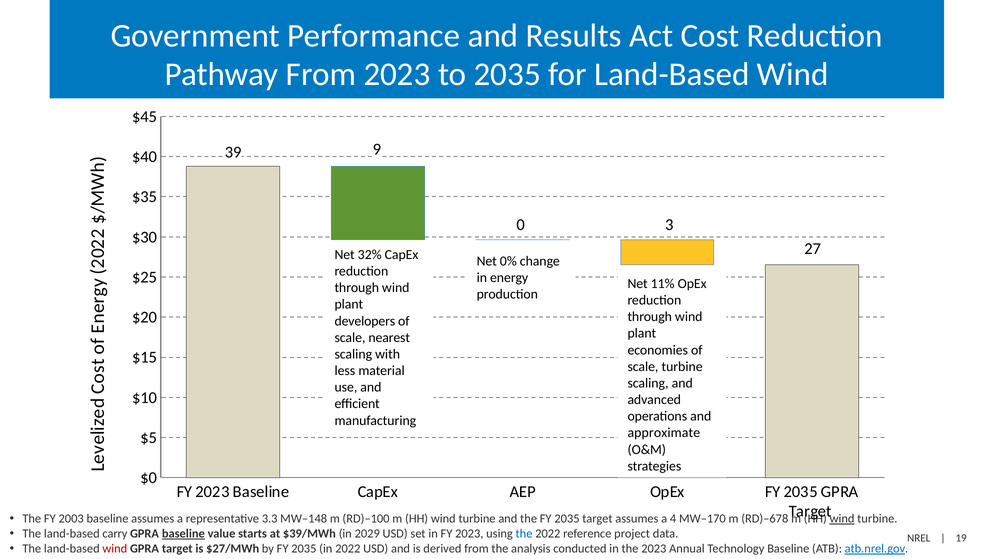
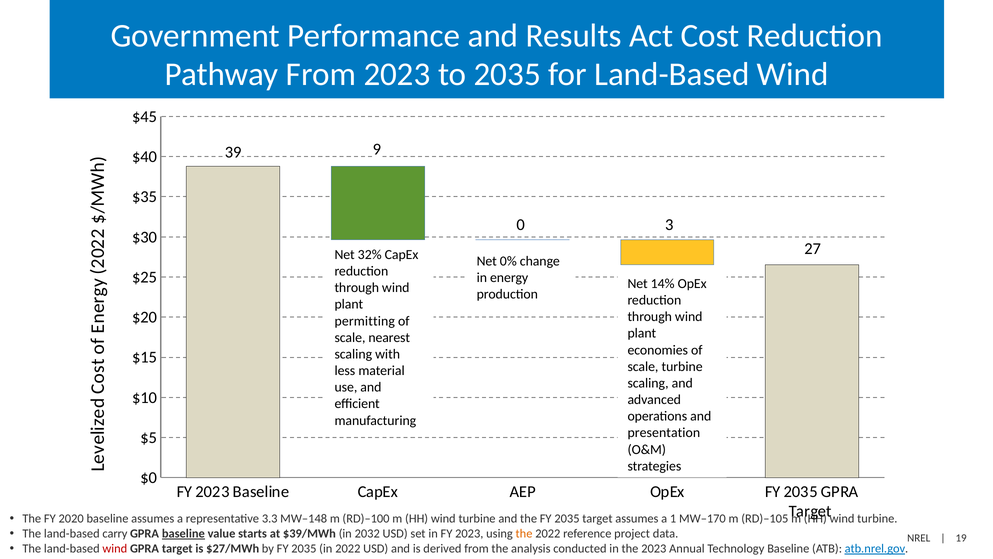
11%: 11% -> 14% (663, 283)
developers: developers -> permitting (365, 321)
approximate: approximate -> presentation (664, 433)
2003: 2003 -> 2020 (71, 518)
4: 4 -> 1 (673, 518)
RD)–678: RD)–678 -> RD)–105 (765, 518)
wind underline: present -> none (842, 518)
2029: 2029 -> 2032 (367, 533)
the colour: blue -> orange (524, 533)
